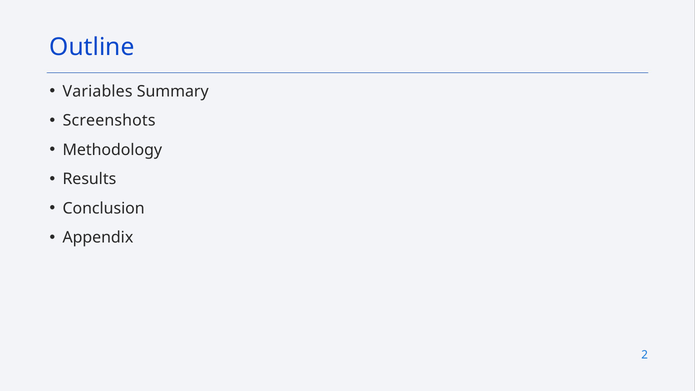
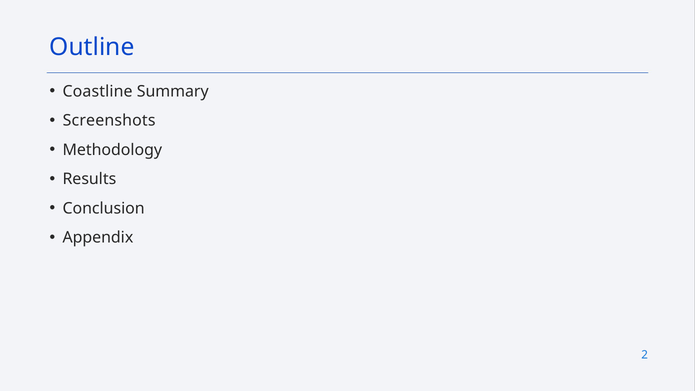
Variables: Variables -> Coastline (98, 91)
